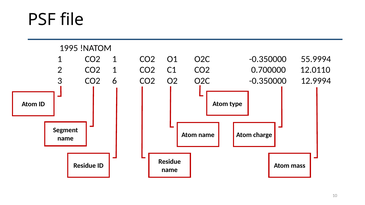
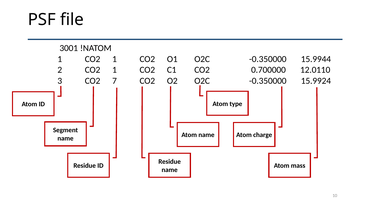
1995: 1995 -> 3001 (69, 48)
55.9994: 55.9994 -> 15.9944 (316, 59)
6: 6 -> 7 (115, 81)
12.9994: 12.9994 -> 15.9924 (316, 81)
